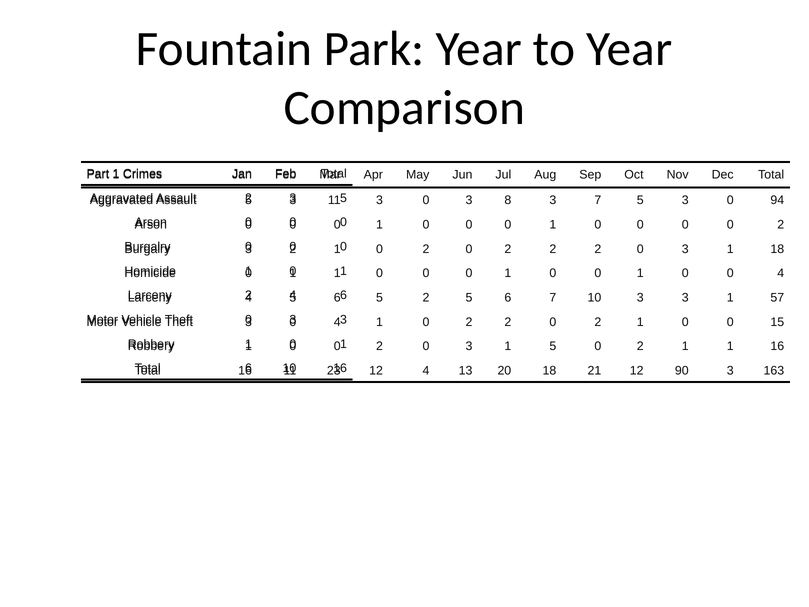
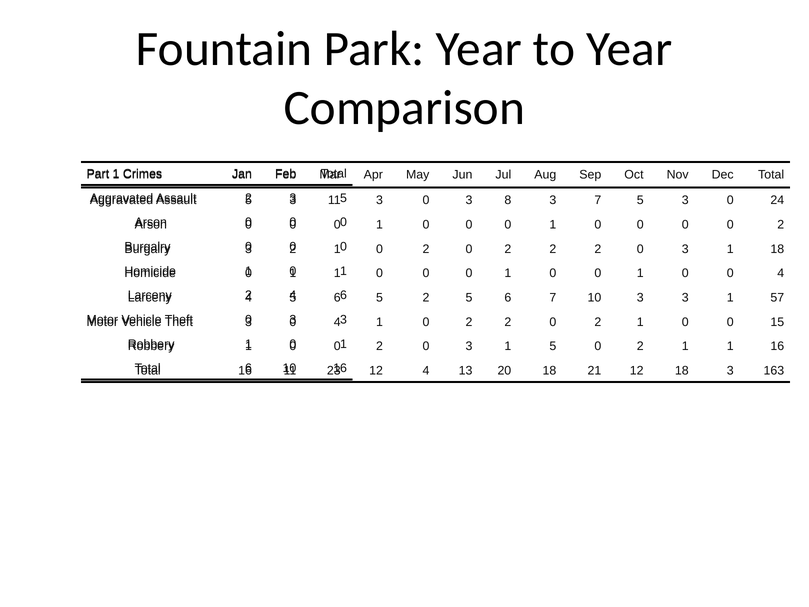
94: 94 -> 24 (777, 200)
12 90: 90 -> 18 (682, 371)
